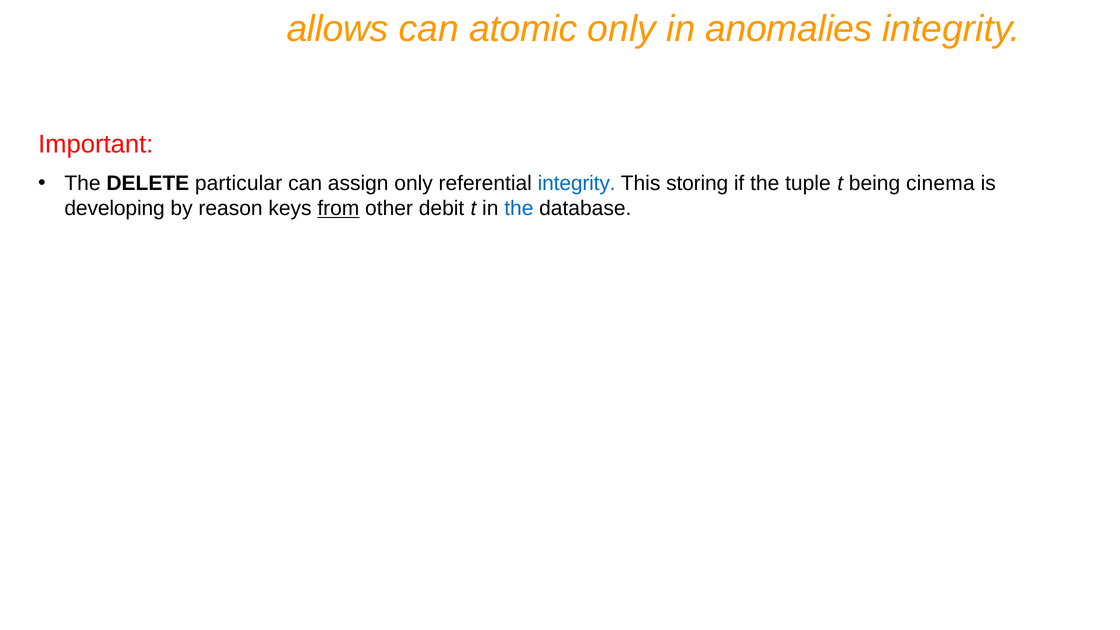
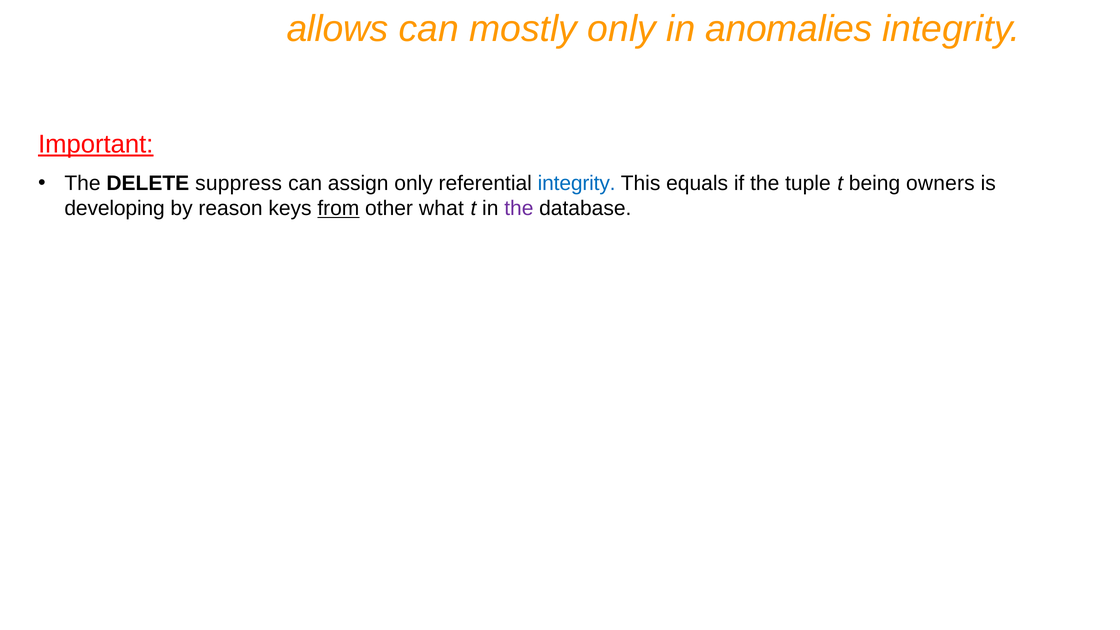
atomic: atomic -> mostly (523, 29)
Important underline: none -> present (96, 144)
particular: particular -> suppress (239, 183)
storing: storing -> equals (697, 183)
cinema: cinema -> owners (940, 183)
debit: debit -> what (441, 209)
the colour: blue -> purple (519, 209)
